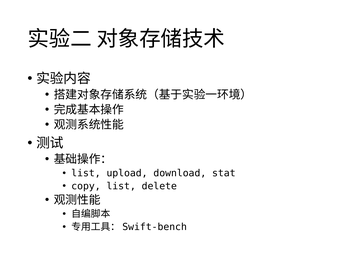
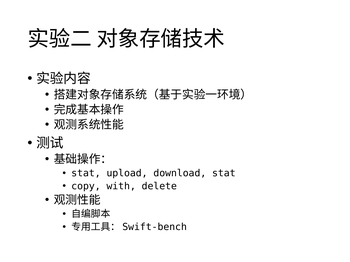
list: list -> stat (86, 174)
copy list: list -> with (121, 186)
